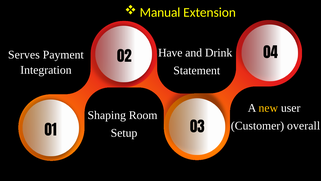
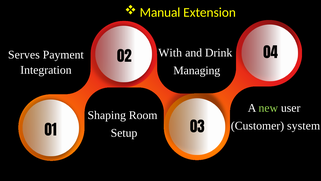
Have: Have -> With (170, 53)
Statement: Statement -> Managing (197, 70)
new colour: yellow -> light green (268, 108)
overall: overall -> system (304, 126)
